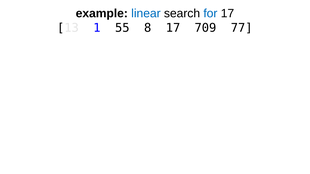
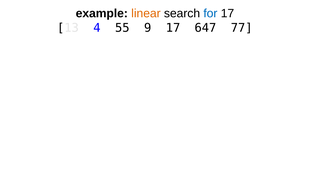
linear colour: blue -> orange (146, 14)
1: 1 -> 4 (97, 28)
8: 8 -> 9 (148, 28)
709: 709 -> 647 (206, 28)
